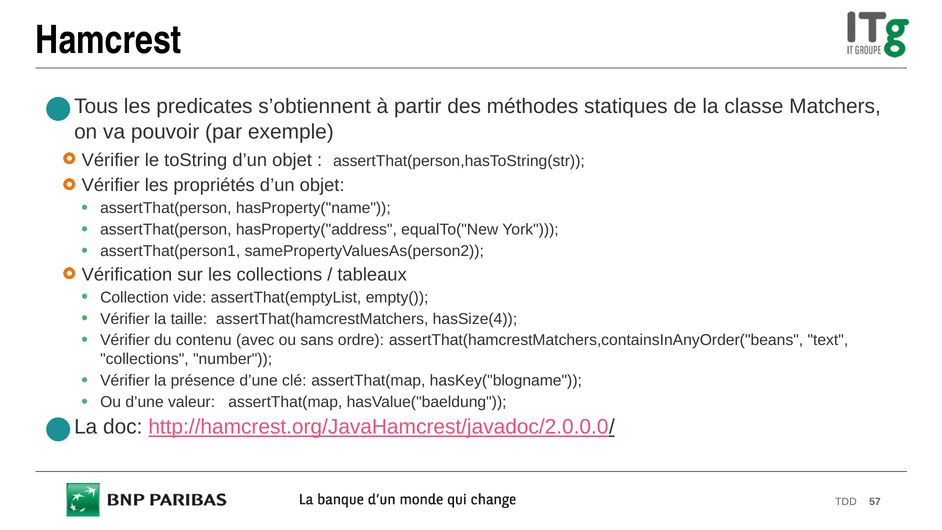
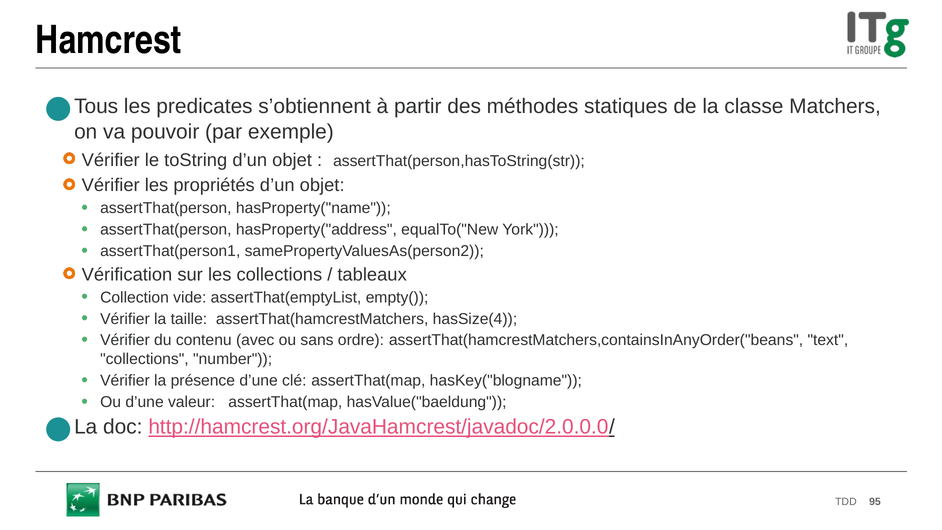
57: 57 -> 95 (875, 502)
